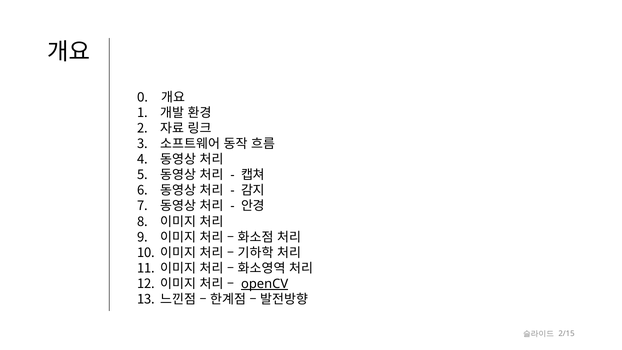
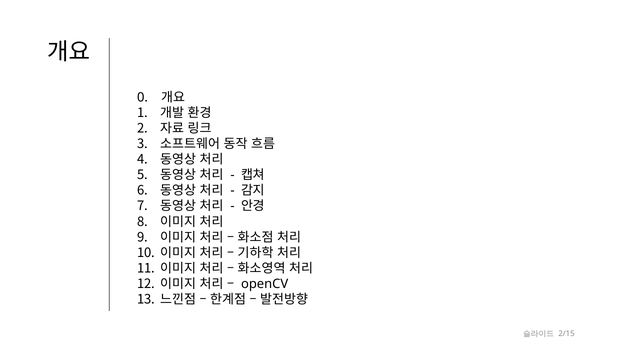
openCV underline: present -> none (265, 284)
